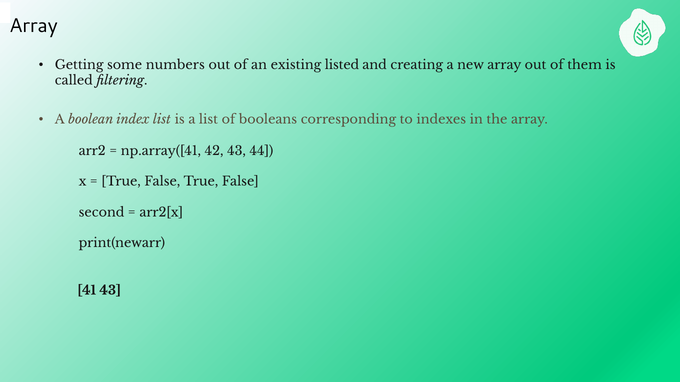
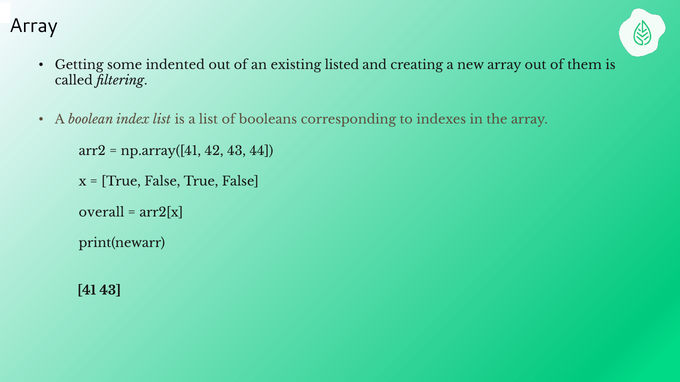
numbers: numbers -> indented (175, 65)
second: second -> overall (101, 213)
